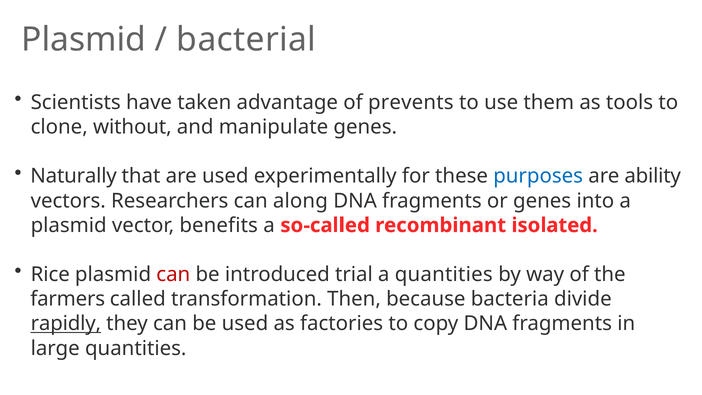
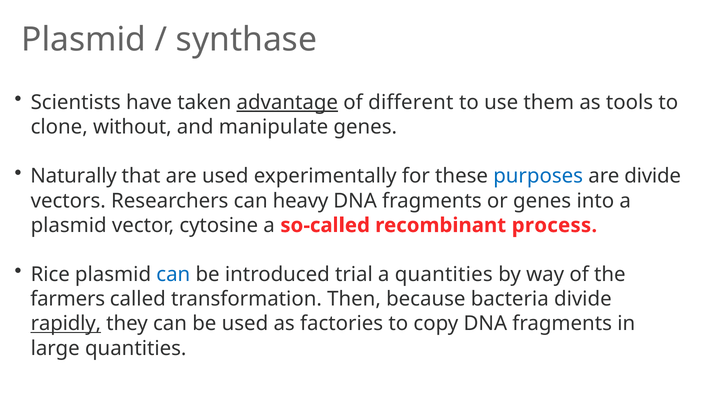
bacterial: bacterial -> synthase (246, 39)
advantage underline: none -> present (287, 102)
prevents: prevents -> different (411, 102)
are ability: ability -> divide (653, 176)
along: along -> heavy (301, 201)
benefits: benefits -> cytosine (219, 225)
isolated: isolated -> process (554, 225)
can colour: red -> blue (173, 274)
